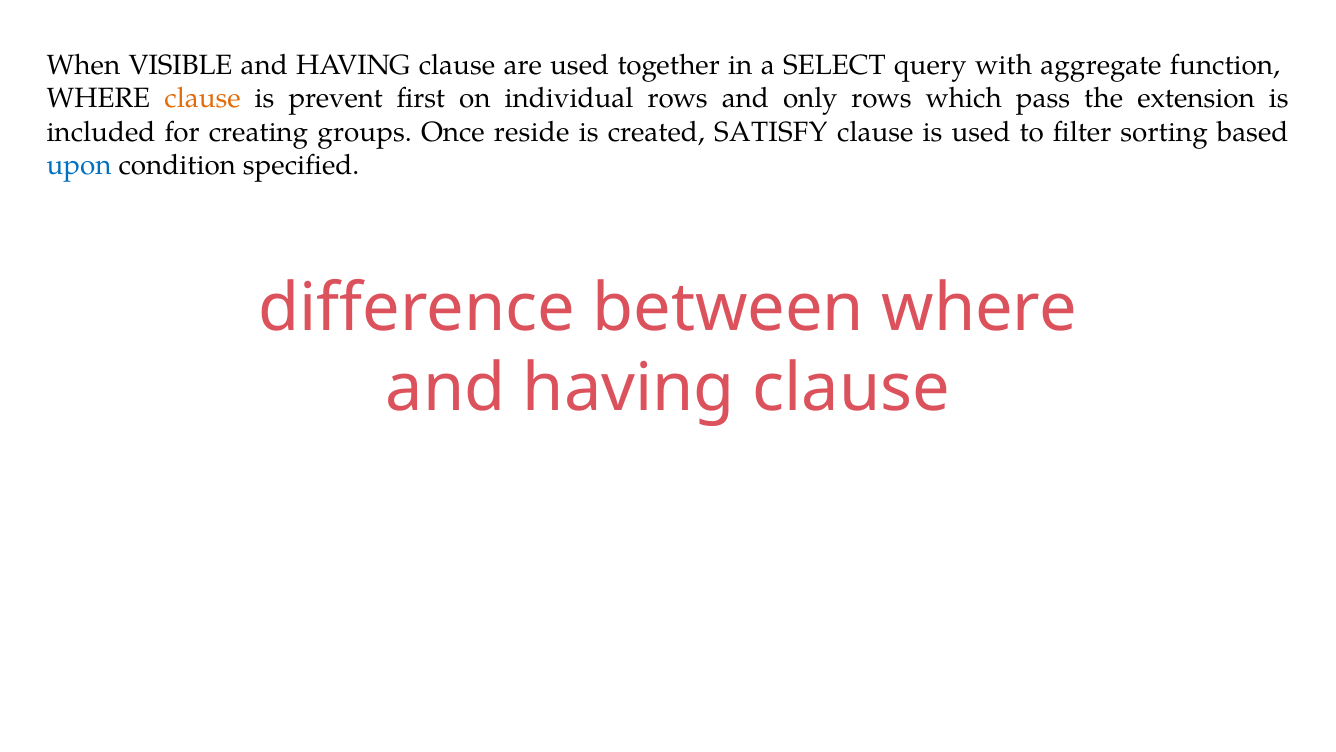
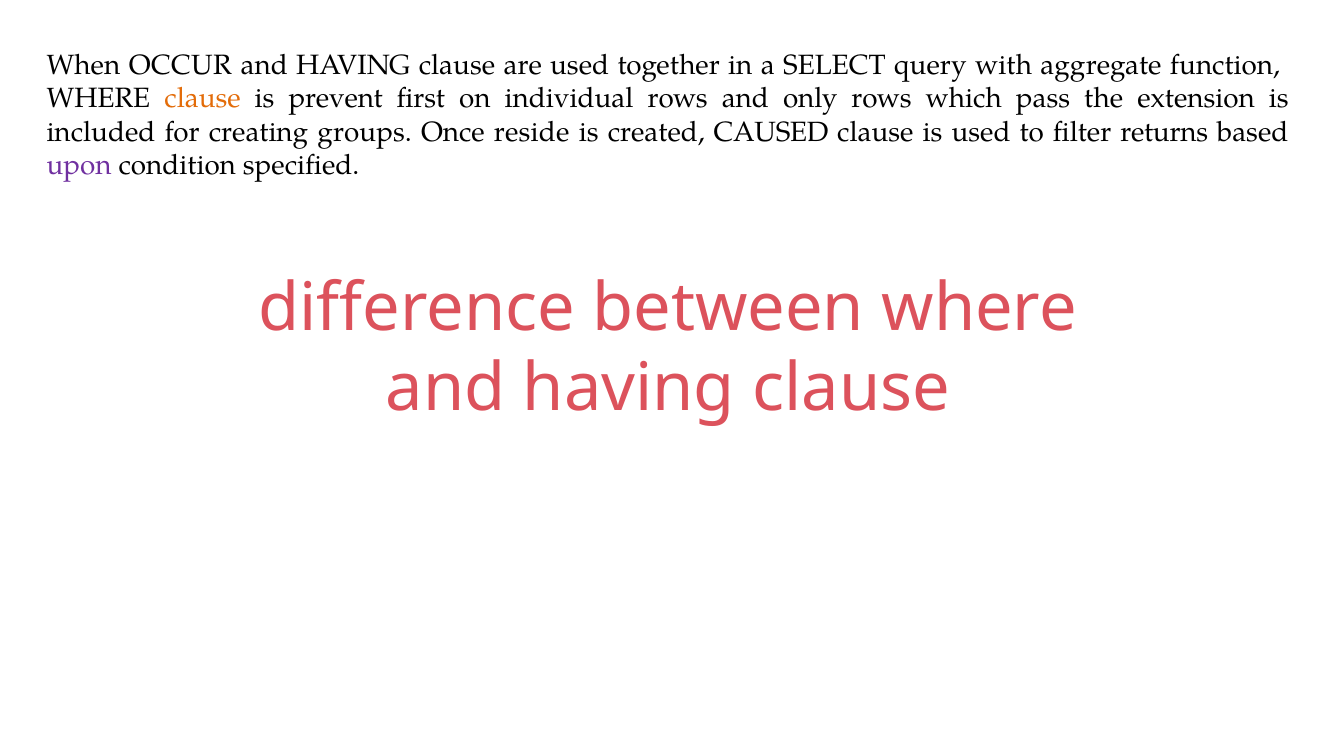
VISIBLE: VISIBLE -> OCCUR (180, 65)
SATISFY: SATISFY -> CAUSED (771, 132)
sorting: sorting -> returns (1164, 132)
upon colour: blue -> purple (79, 165)
